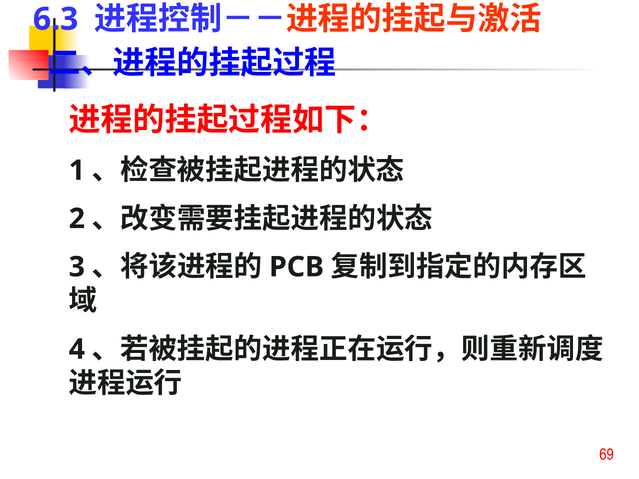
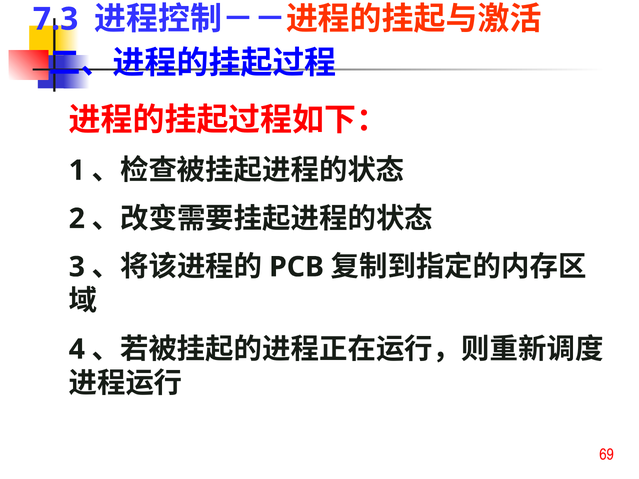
6.3: 6.3 -> 7.3 (56, 19)
